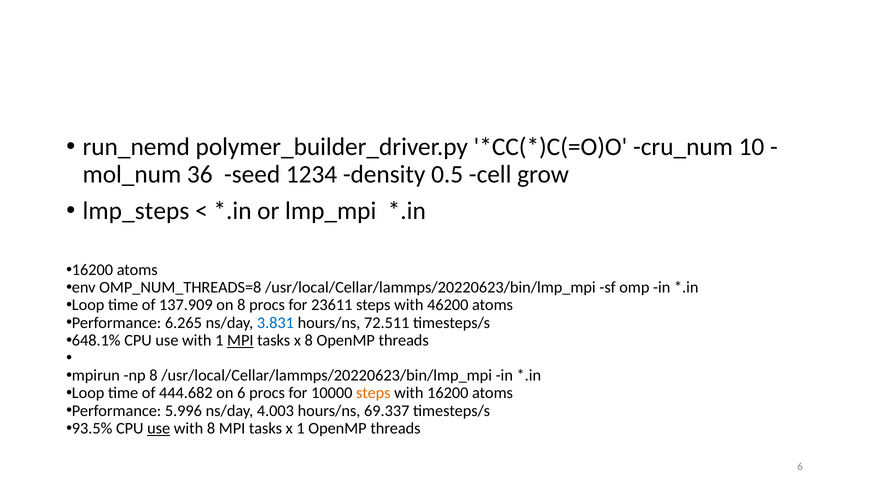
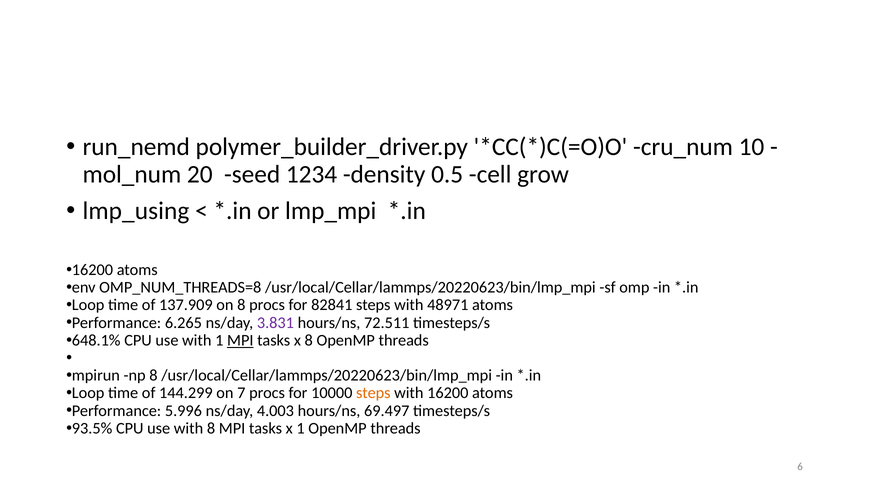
36: 36 -> 20 (200, 174)
lmp_steps: lmp_steps -> lmp_using (136, 211)
23611: 23611 -> 82841 (332, 305)
46200: 46200 -> 48971 (448, 305)
3.831 colour: blue -> purple (275, 323)
444.682: 444.682 -> 144.299 (186, 393)
on 6: 6 -> 7 (241, 393)
69.337: 69.337 -> 69.497 (387, 411)
use underline: present -> none (159, 428)
